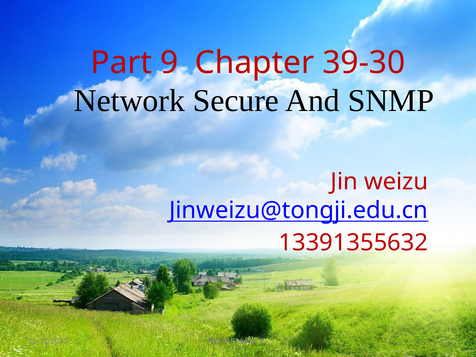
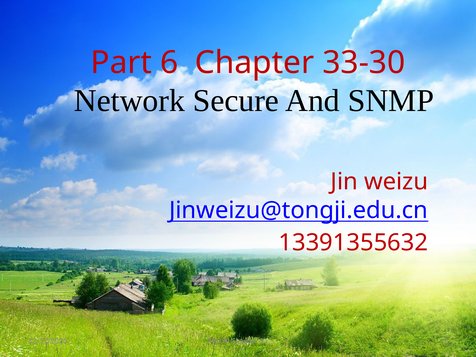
9: 9 -> 6 (169, 63)
39-30: 39-30 -> 33-30 (364, 63)
